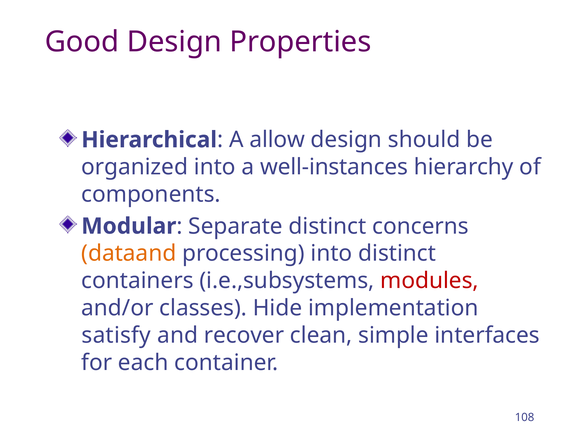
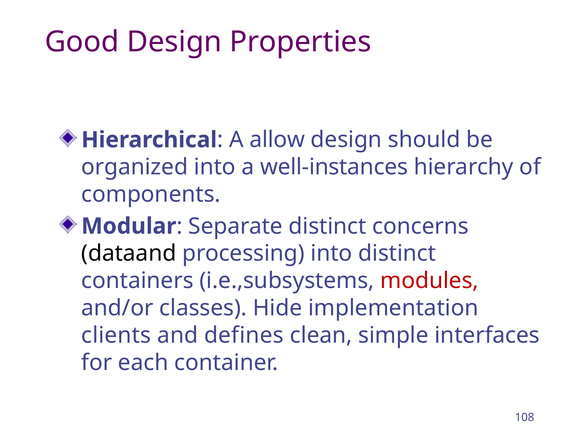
dataand colour: orange -> black (129, 253)
satisfy: satisfy -> clients (116, 335)
recover: recover -> defines (244, 335)
